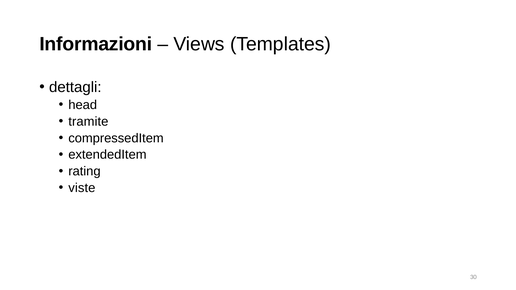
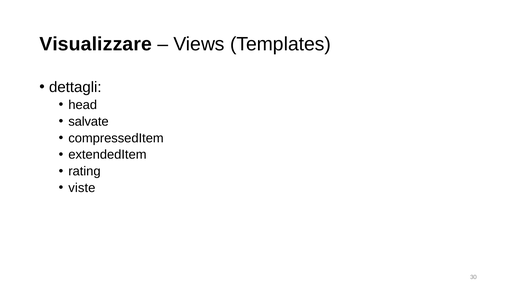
Informazioni: Informazioni -> Visualizzare (96, 44)
tramite: tramite -> salvate (88, 122)
